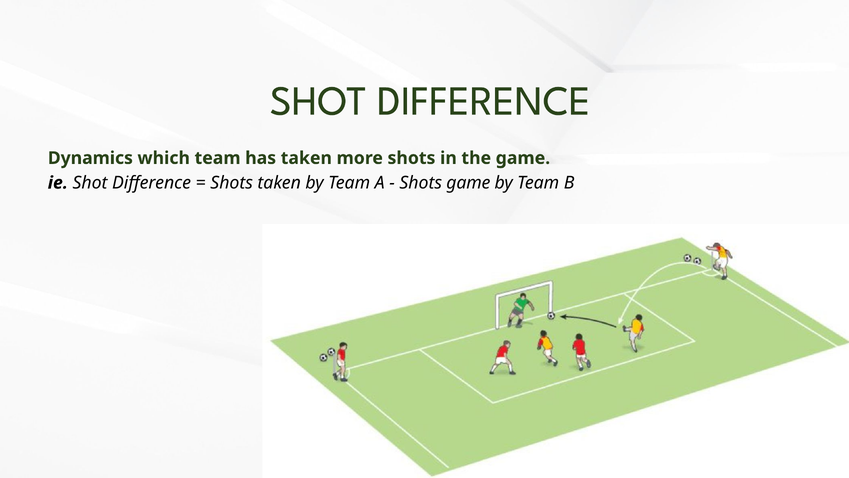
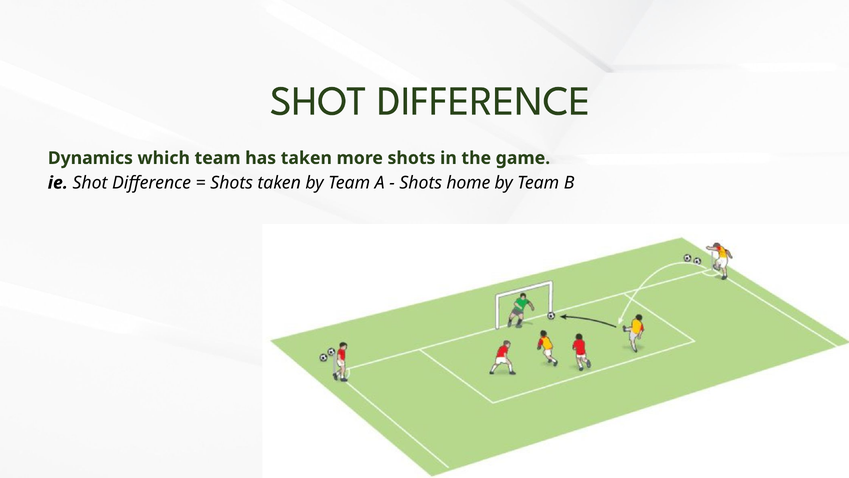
Shots game: game -> home (468, 183)
